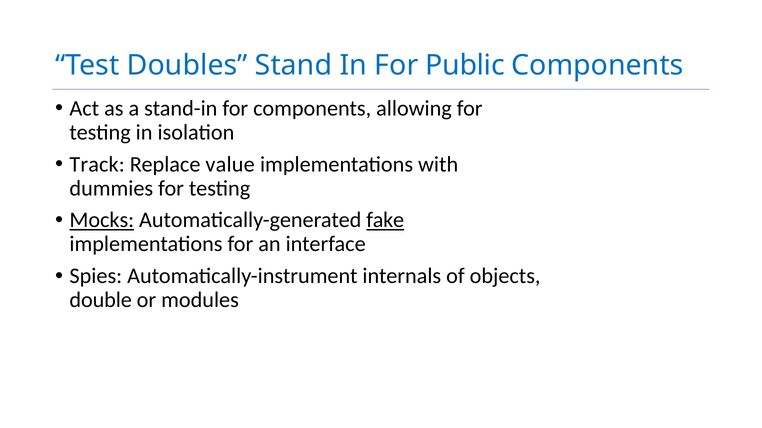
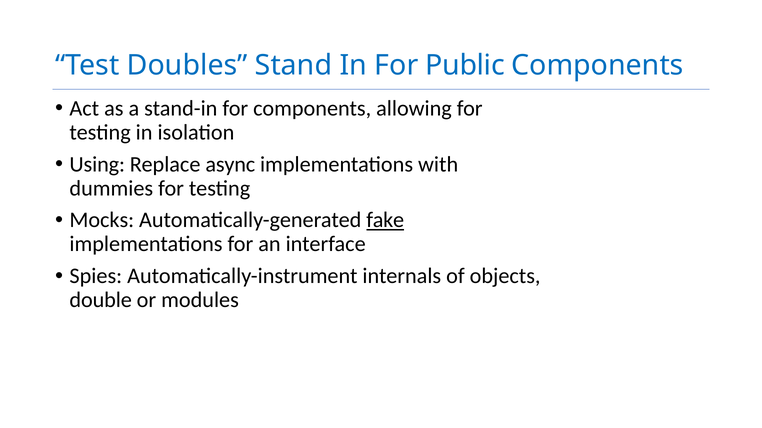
Track: Track -> Using (97, 164)
value: value -> async (230, 164)
Mocks underline: present -> none (102, 220)
